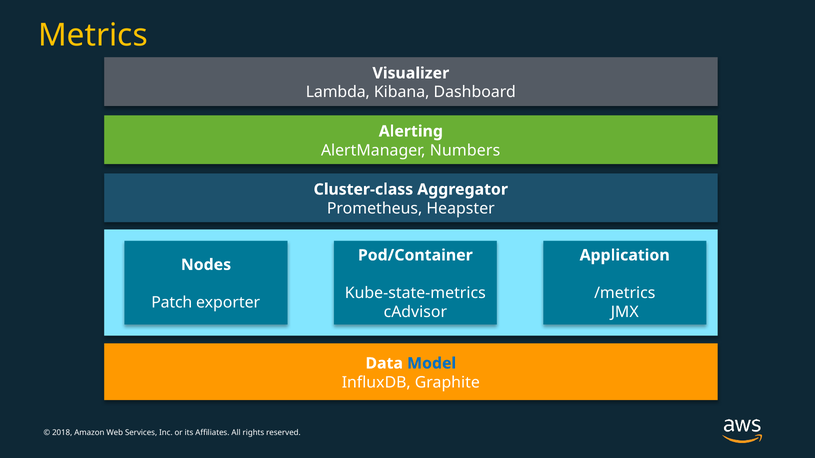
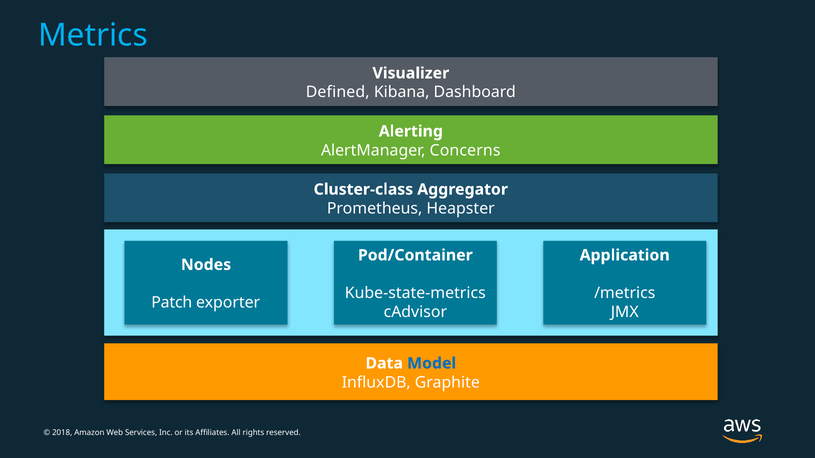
Metrics colour: yellow -> light blue (93, 36)
Lambda: Lambda -> Defined (338, 92)
Numbers: Numbers -> Concerns (465, 150)
